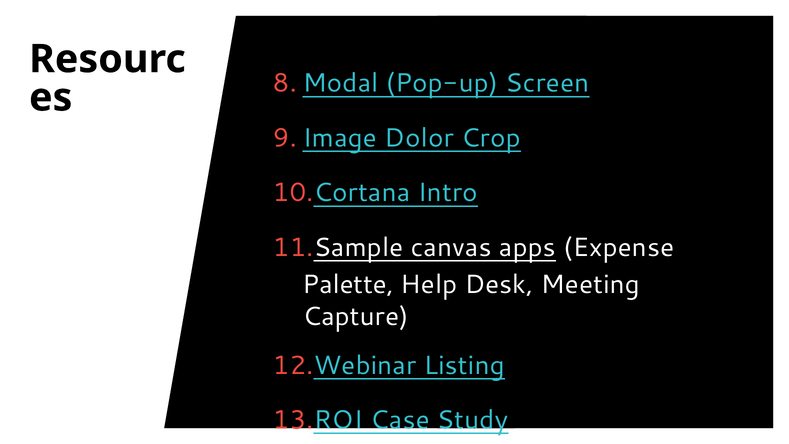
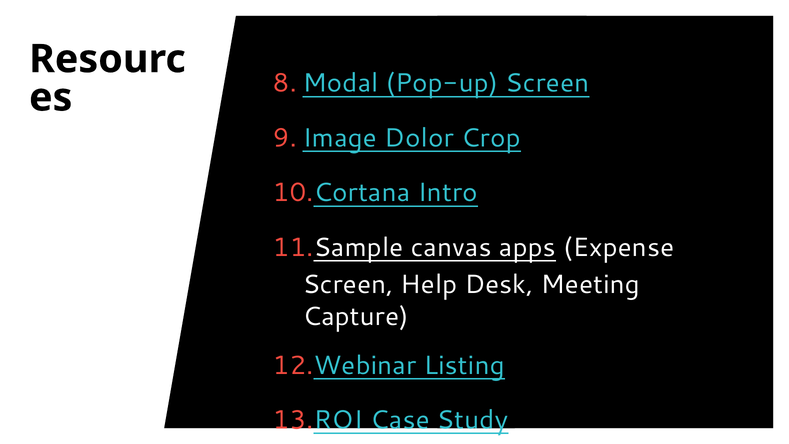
Palette: Palette -> Screen (348, 285)
